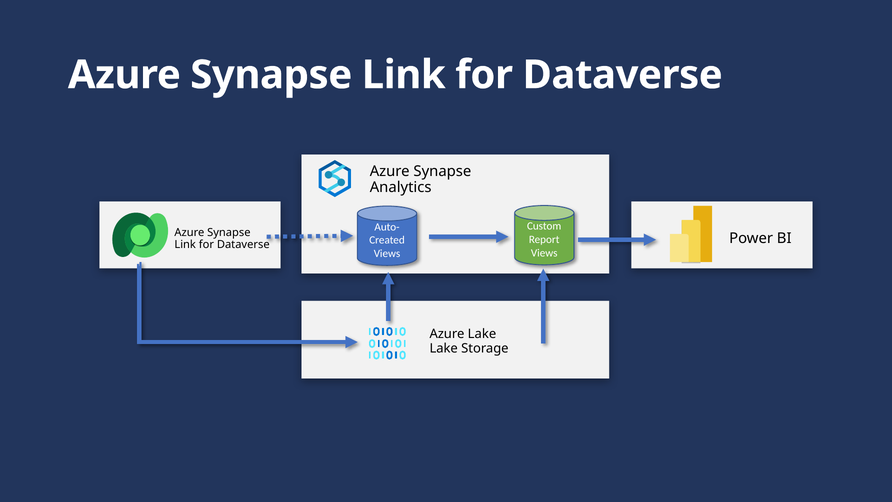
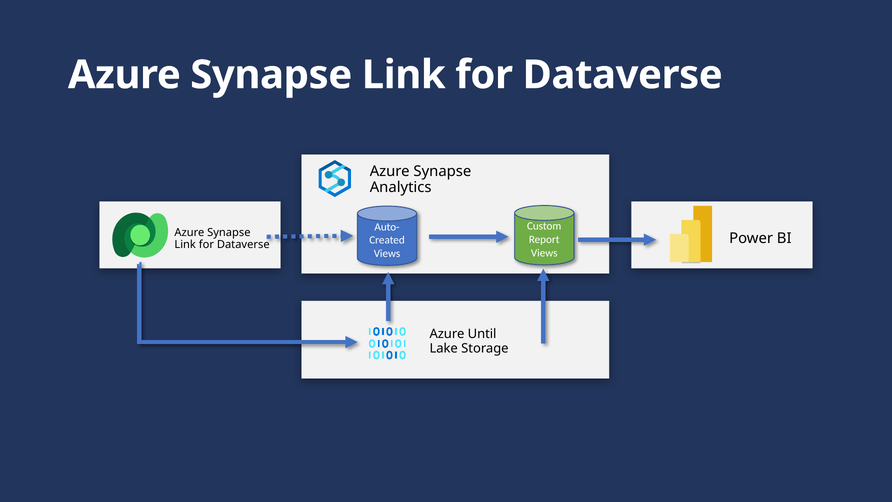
Azure Lake: Lake -> Until (482, 334)
